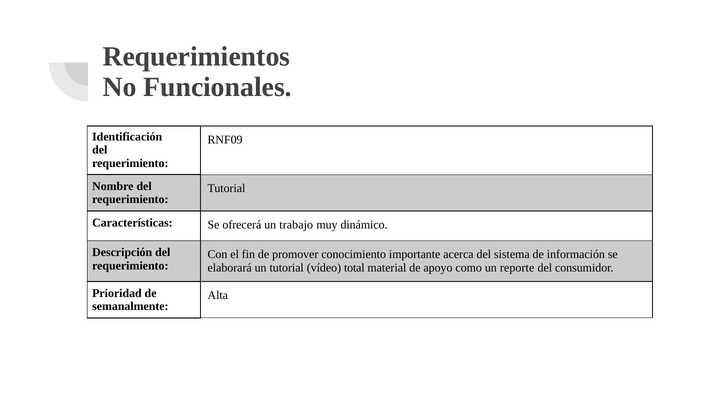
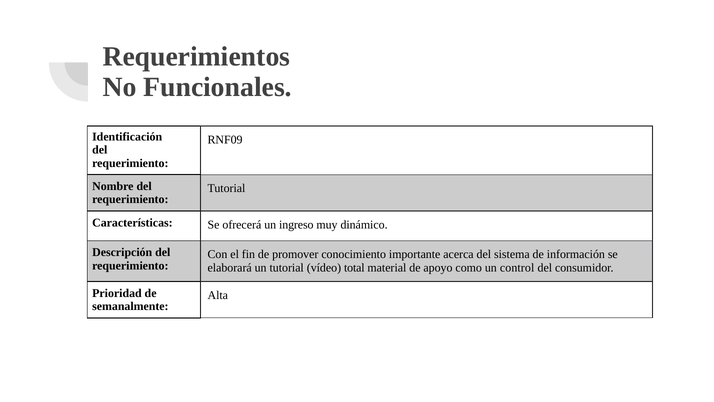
trabajo: trabajo -> ingreso (296, 225)
reporte: reporte -> control (517, 268)
